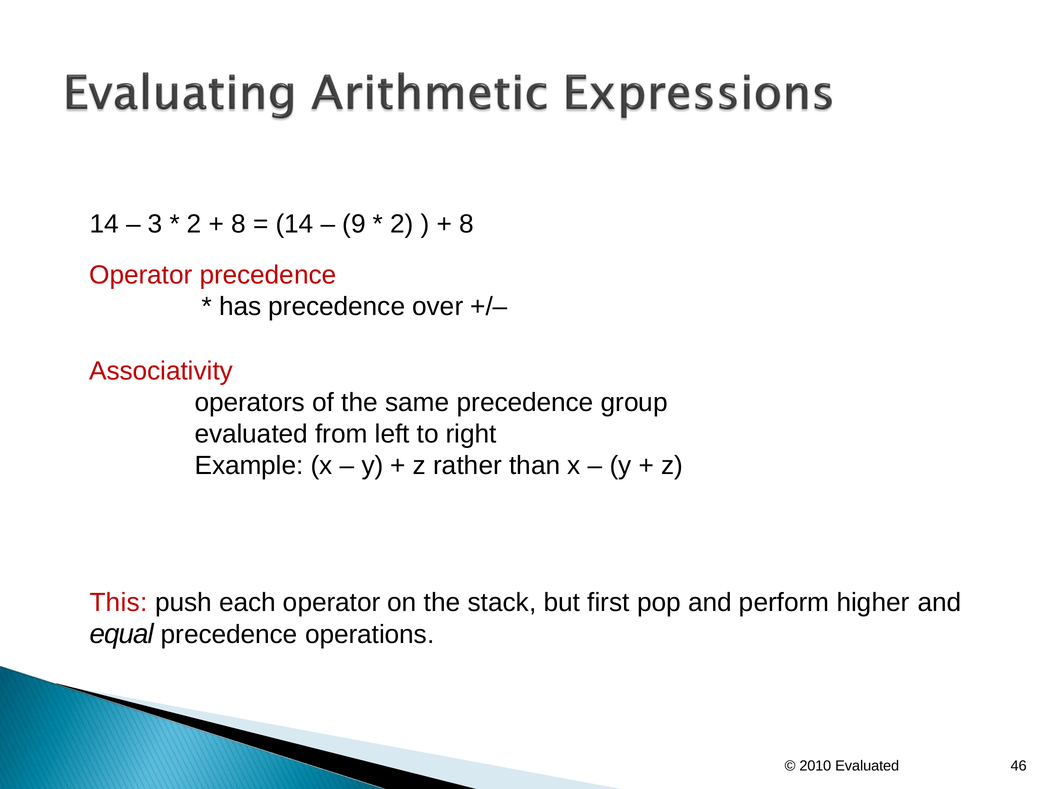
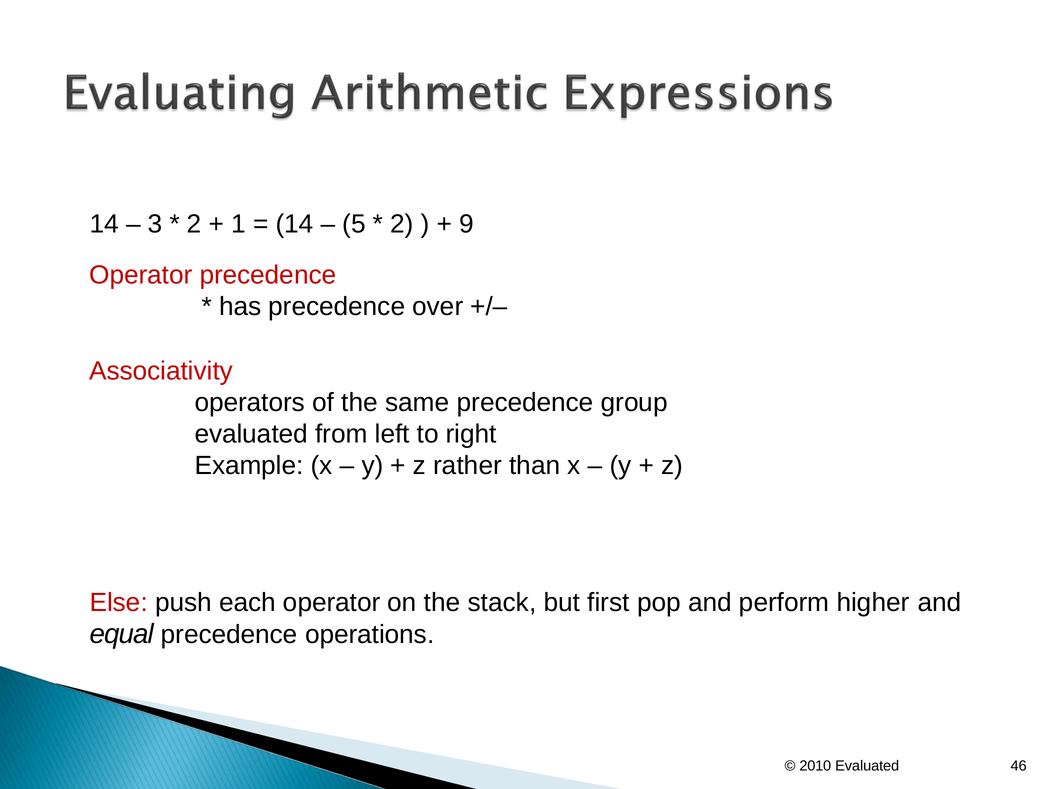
8: 8 -> 1 (239, 224)
9: 9 -> 5 (354, 224)
8: 8 -> 9 (467, 224)
This: This -> Else (119, 602)
